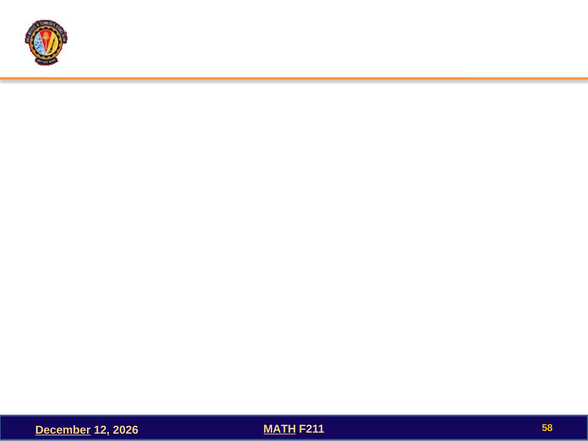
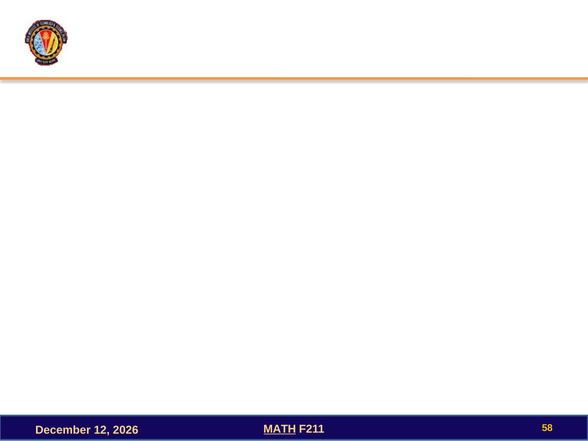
December underline: present -> none (63, 430)
